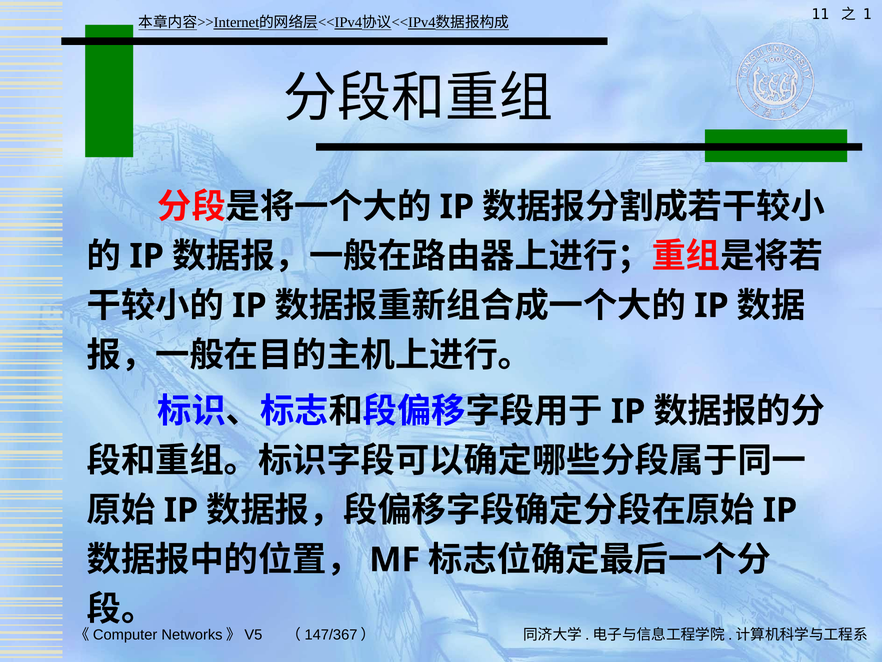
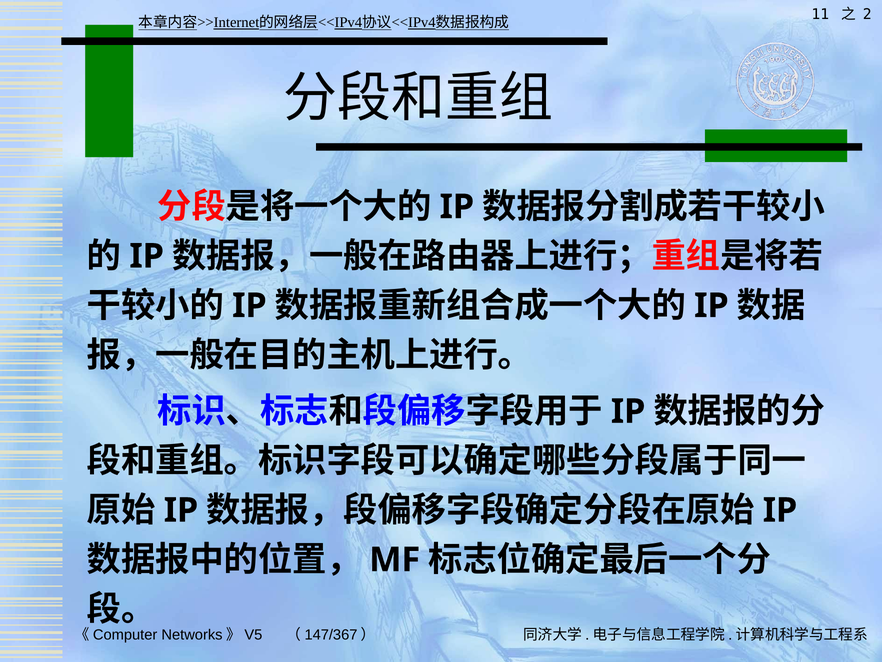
1: 1 -> 2 (867, 14)
